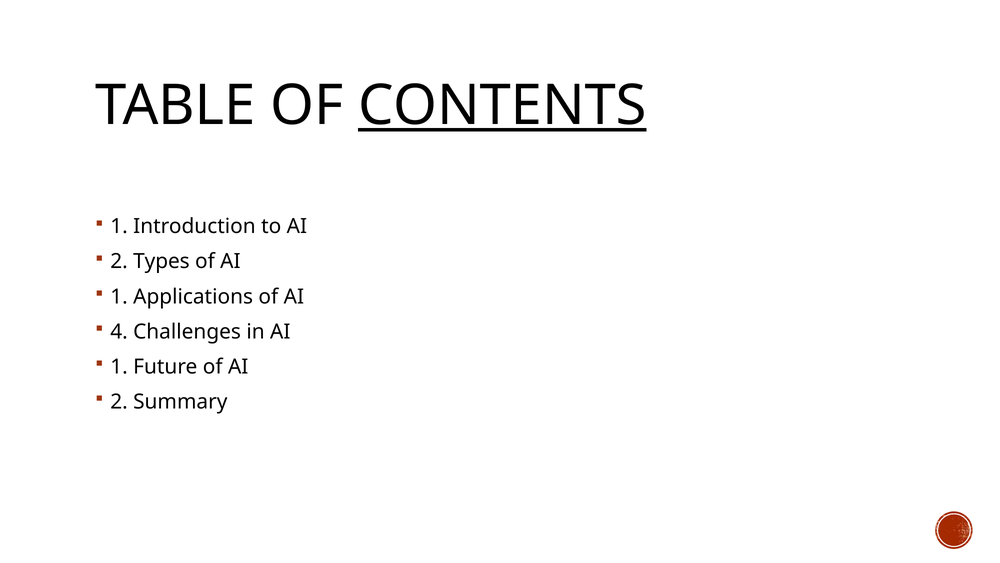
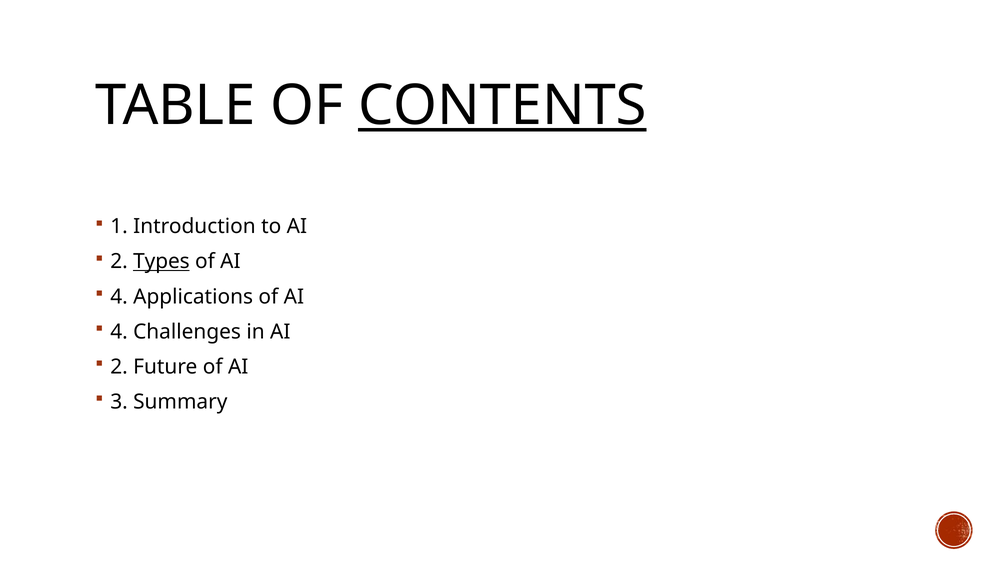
Types underline: none -> present (161, 261)
1: 1 -> 4 (119, 296)
1: 1 -> 2 (119, 366)
2: 2 -> 3 (119, 401)
